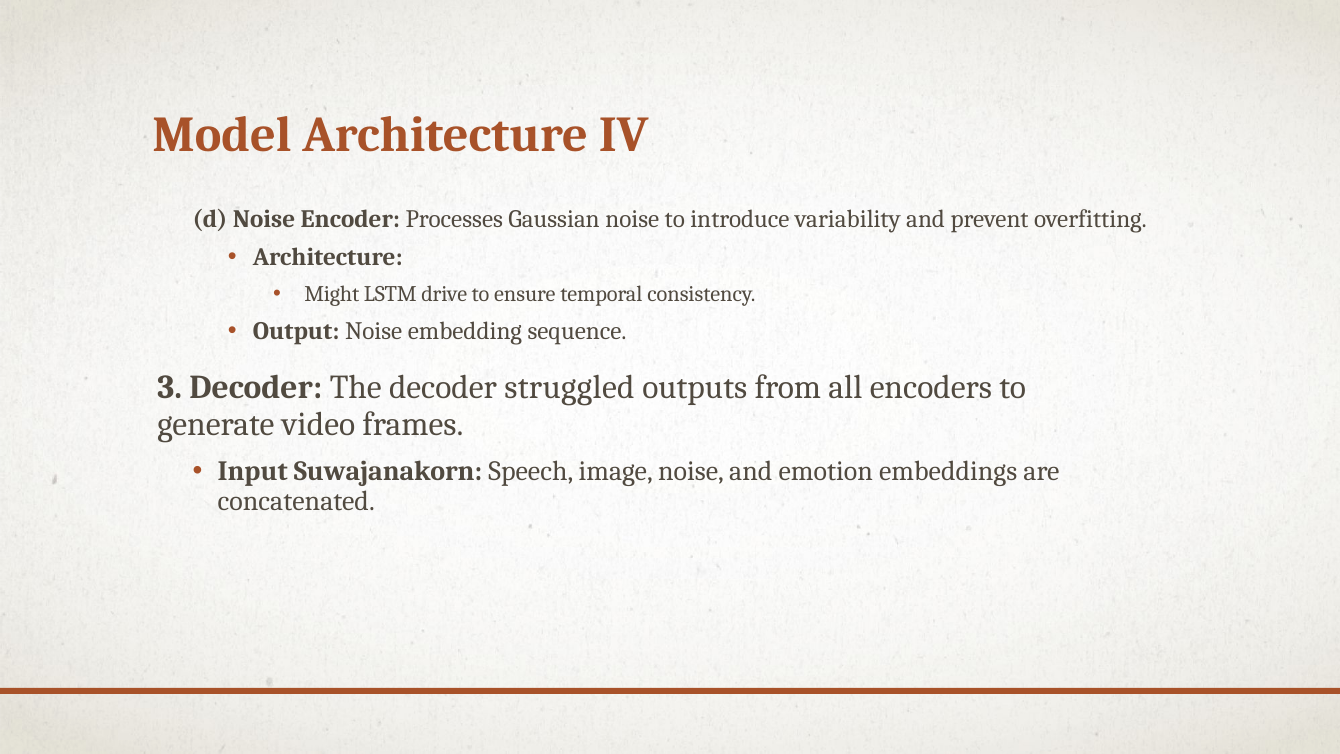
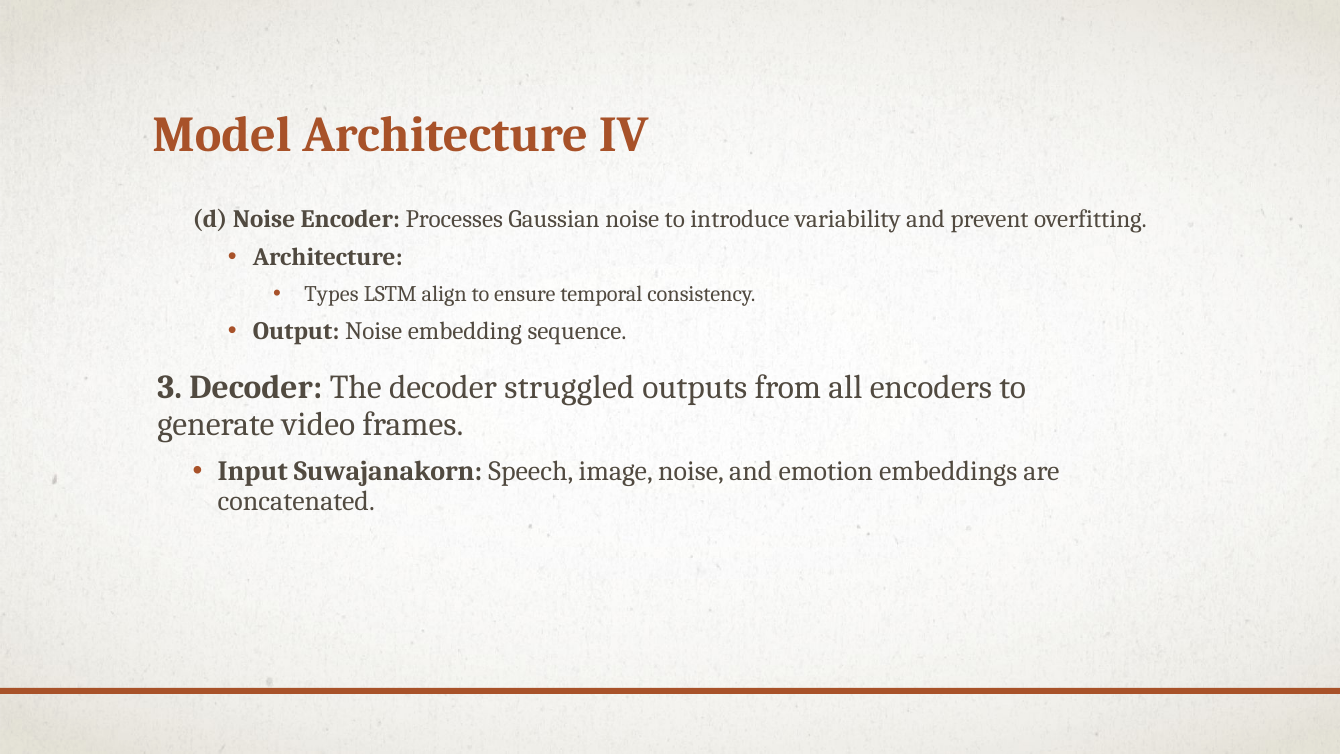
Might: Might -> Types (332, 294)
drive: drive -> align (444, 294)
